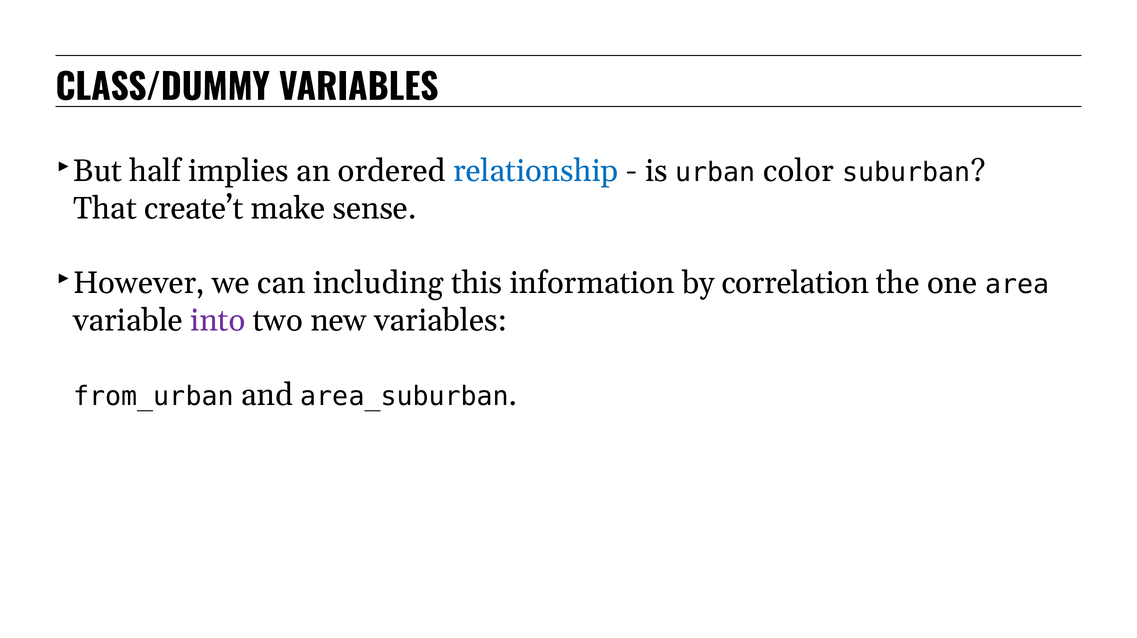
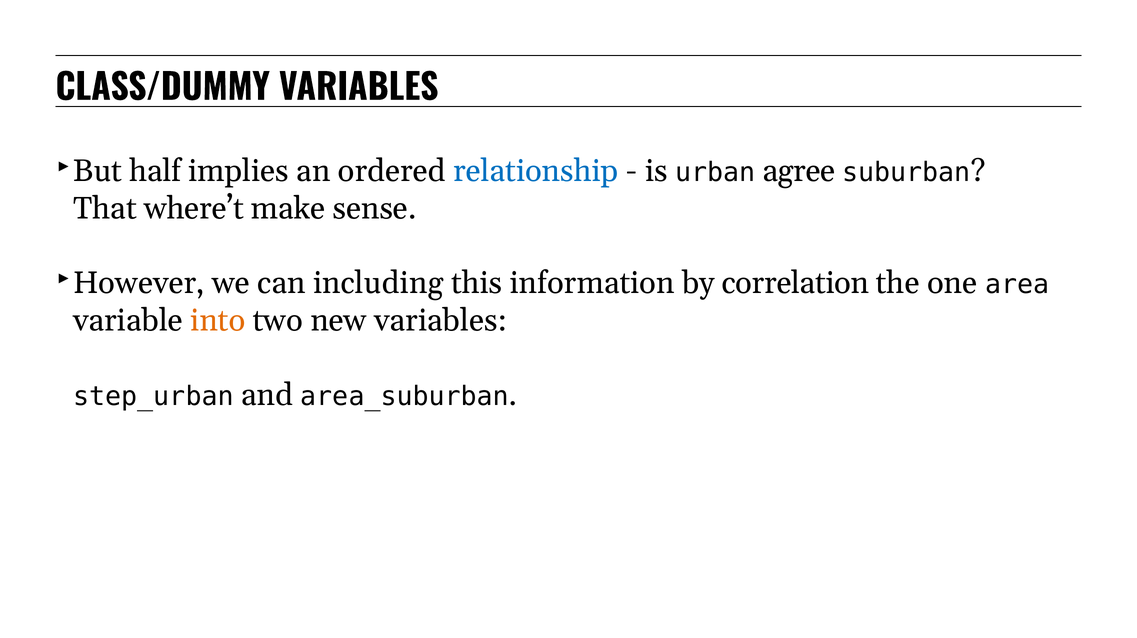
color: color -> agree (799, 171)
create’t: create’t -> where’t (194, 209)
into colour: purple -> orange (218, 321)
from_urban: from_urban -> step_urban (153, 397)
